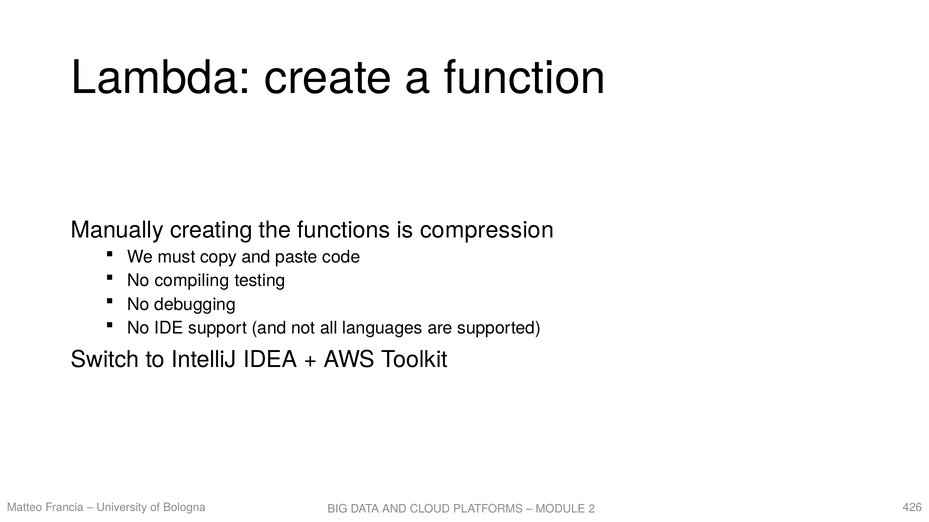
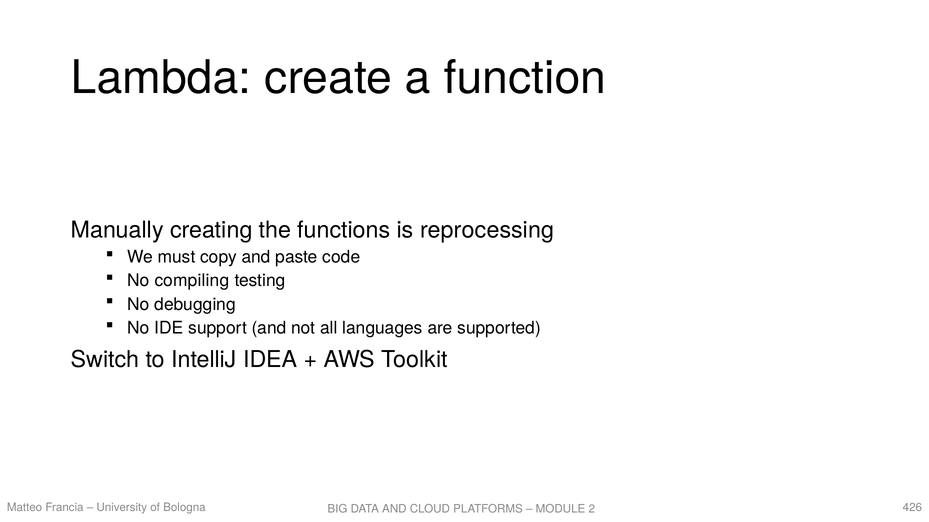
compression: compression -> reprocessing (487, 231)
